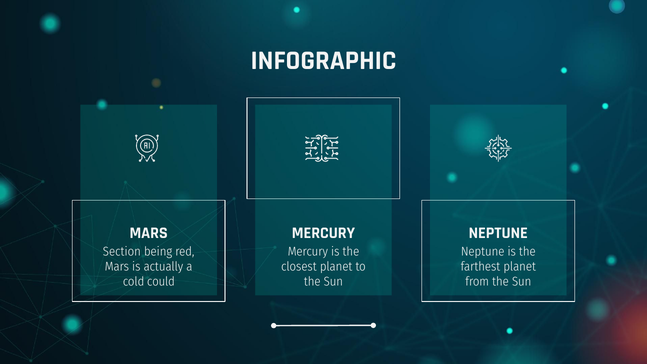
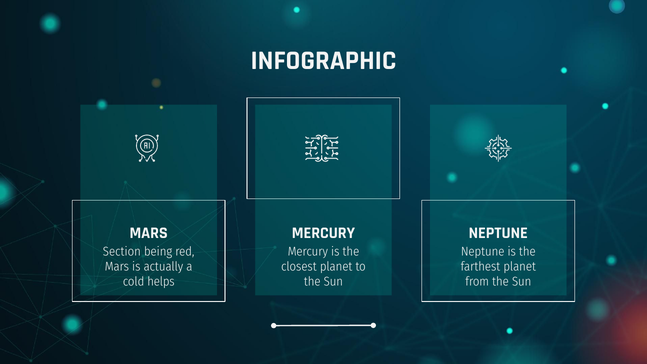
could: could -> helps (161, 282)
